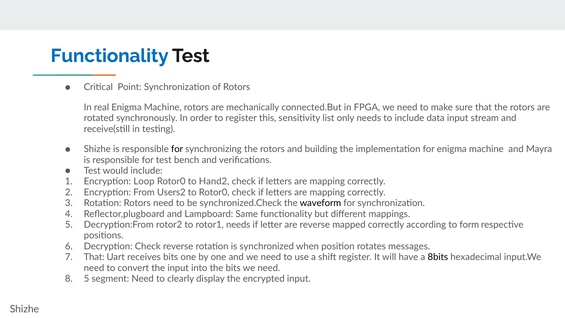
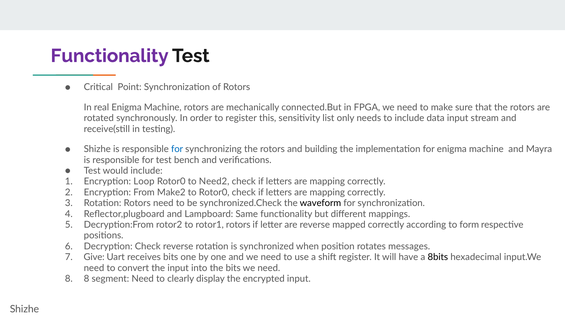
Functionality colour: blue -> purple (110, 56)
for colour: black -> blue (177, 149)
Hand2: Hand2 -> Need2 (214, 181)
Users2: Users2 -> Make2 (171, 192)
rotor1 needs: needs -> rotors (238, 225)
7 That: That -> Give (94, 257)
5: 5 -> 8 (87, 279)
